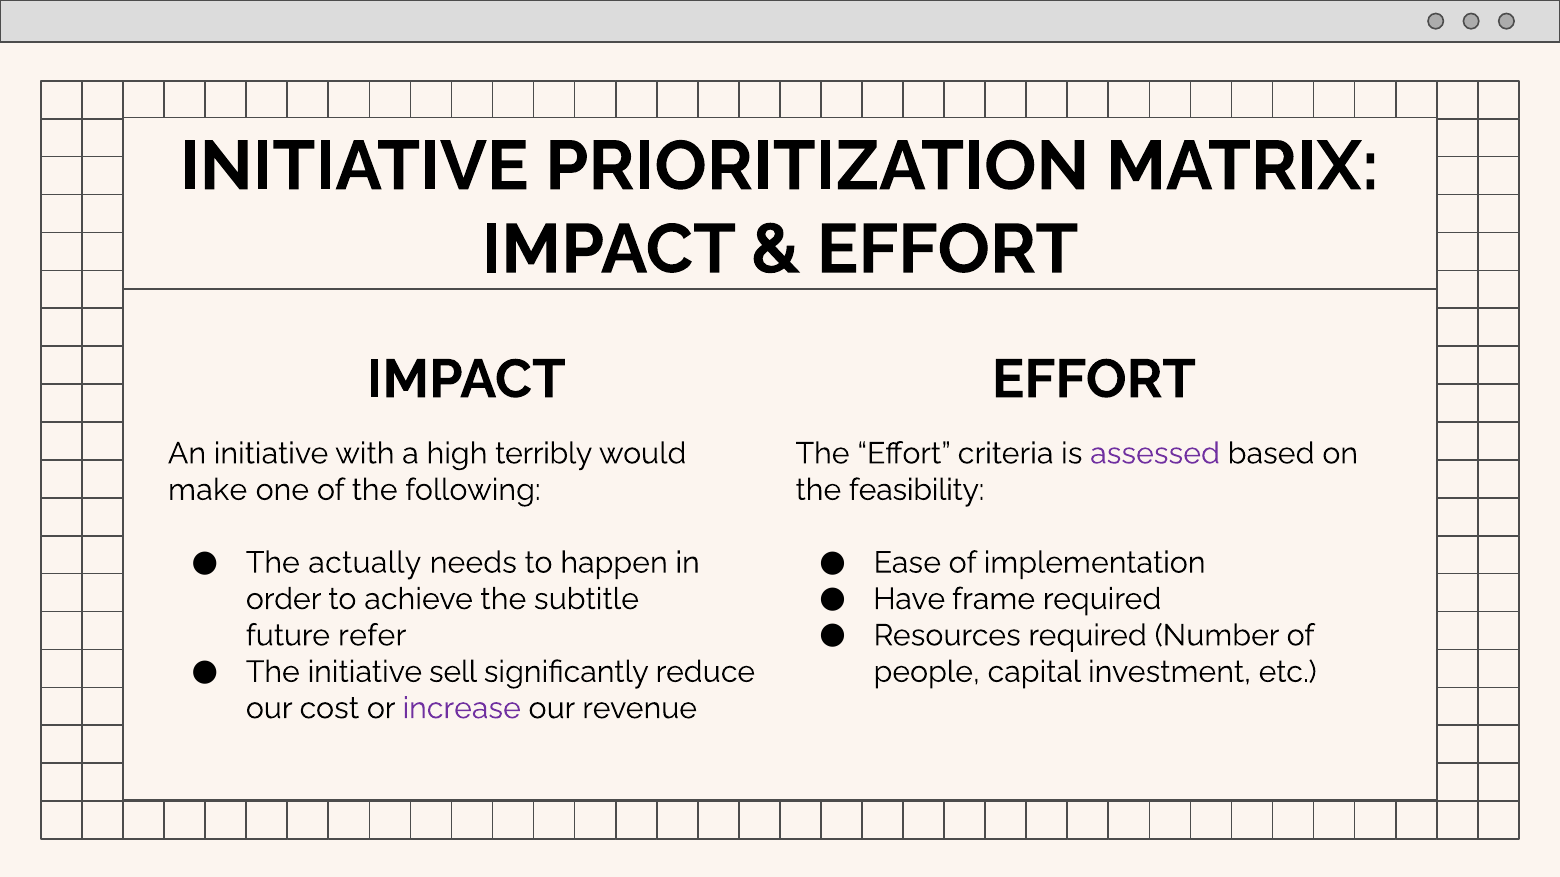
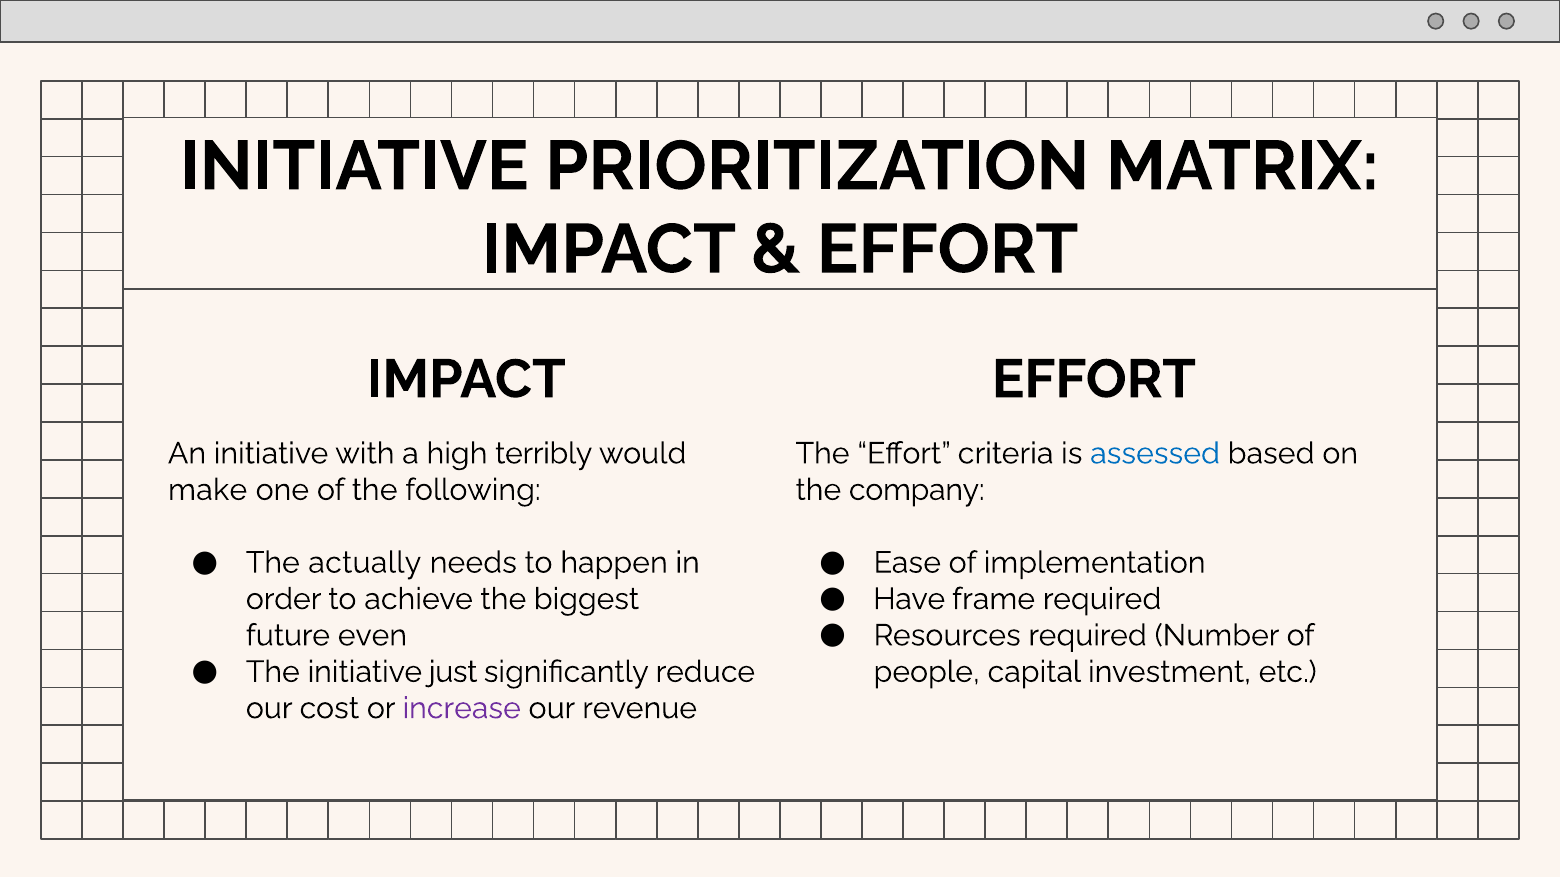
assessed colour: purple -> blue (1155, 454)
feasibility: feasibility -> company (917, 490)
subtitle: subtitle -> biggest (587, 599)
refer: refer -> even (372, 636)
sell: sell -> just (453, 672)
